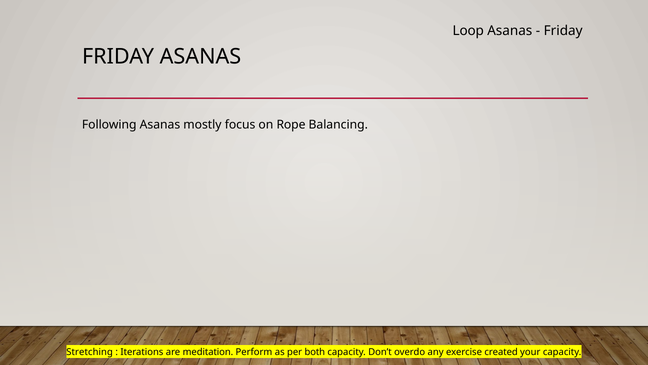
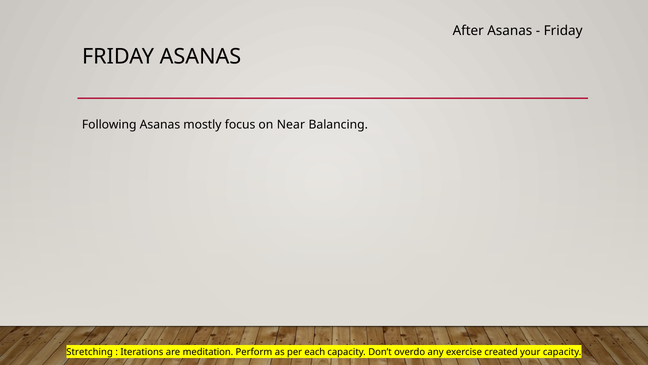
Loop: Loop -> After (468, 31)
Rope: Rope -> Near (291, 125)
both: both -> each (315, 351)
